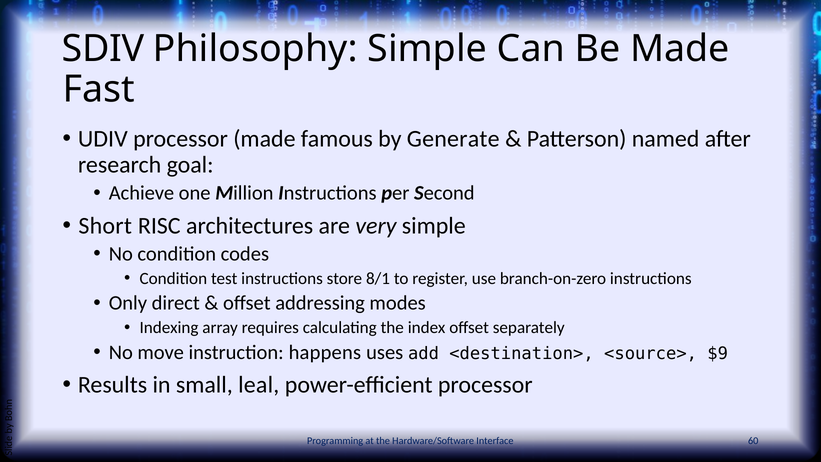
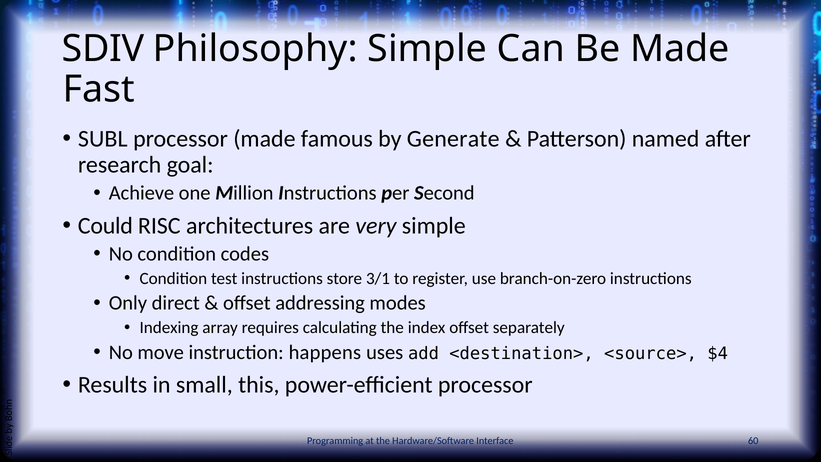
UDIV: UDIV -> SUBL (103, 139)
Short: Short -> Could (105, 226)
8/1: 8/1 -> 3/1 (378, 278)
$9: $9 -> $4 (718, 353)
leal: leal -> this (259, 385)
